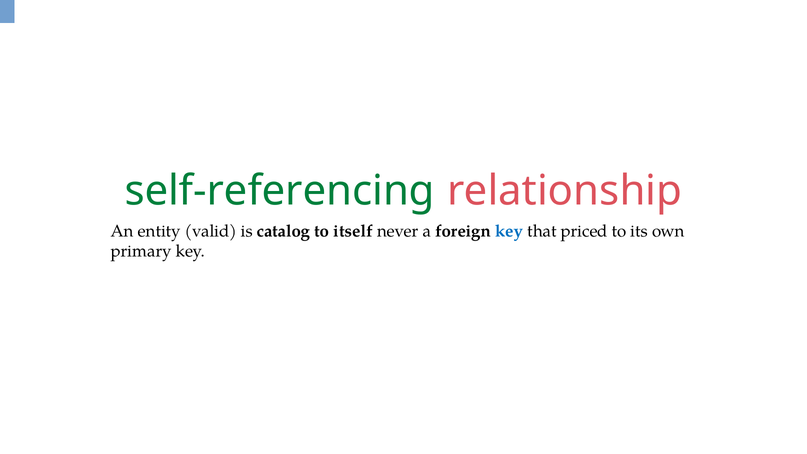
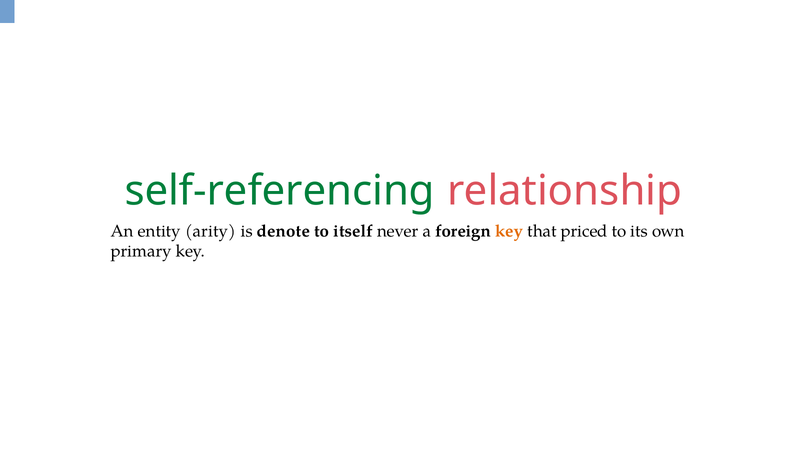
valid: valid -> arity (211, 231)
catalog: catalog -> denote (283, 231)
key colour: blue -> orange (509, 231)
